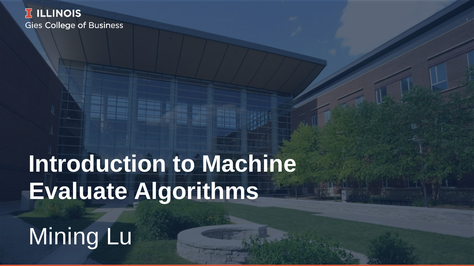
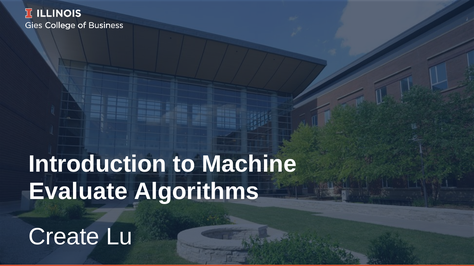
Mining: Mining -> Create (64, 237)
